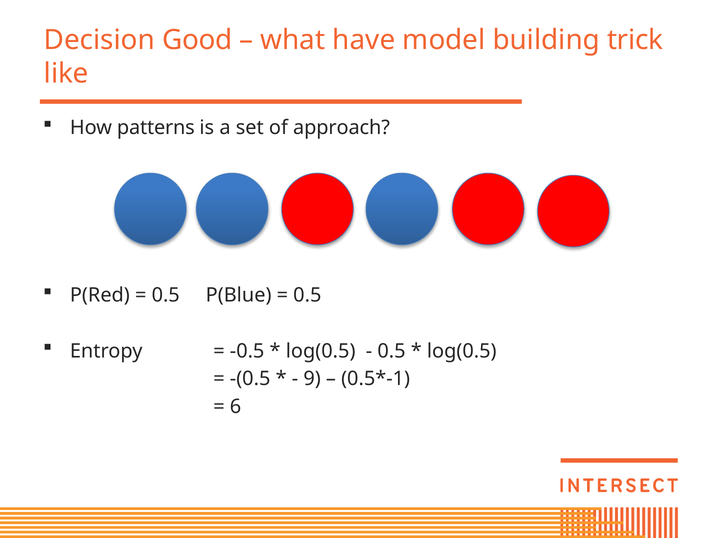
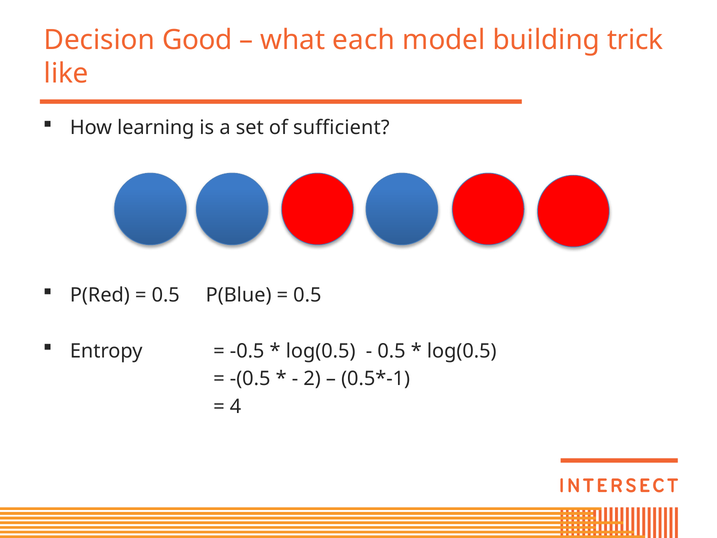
have: have -> each (364, 40)
patterns: patterns -> learning (156, 128)
approach: approach -> sufficient (341, 128)
9: 9 -> 2 (312, 379)
6: 6 -> 4 (236, 407)
